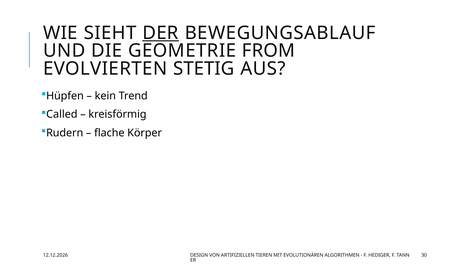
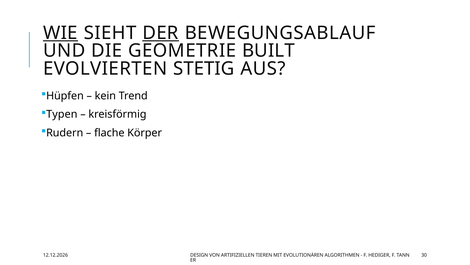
WIE underline: none -> present (60, 33)
FROM: FROM -> BUILT (268, 51)
Called: Called -> Typen (62, 114)
